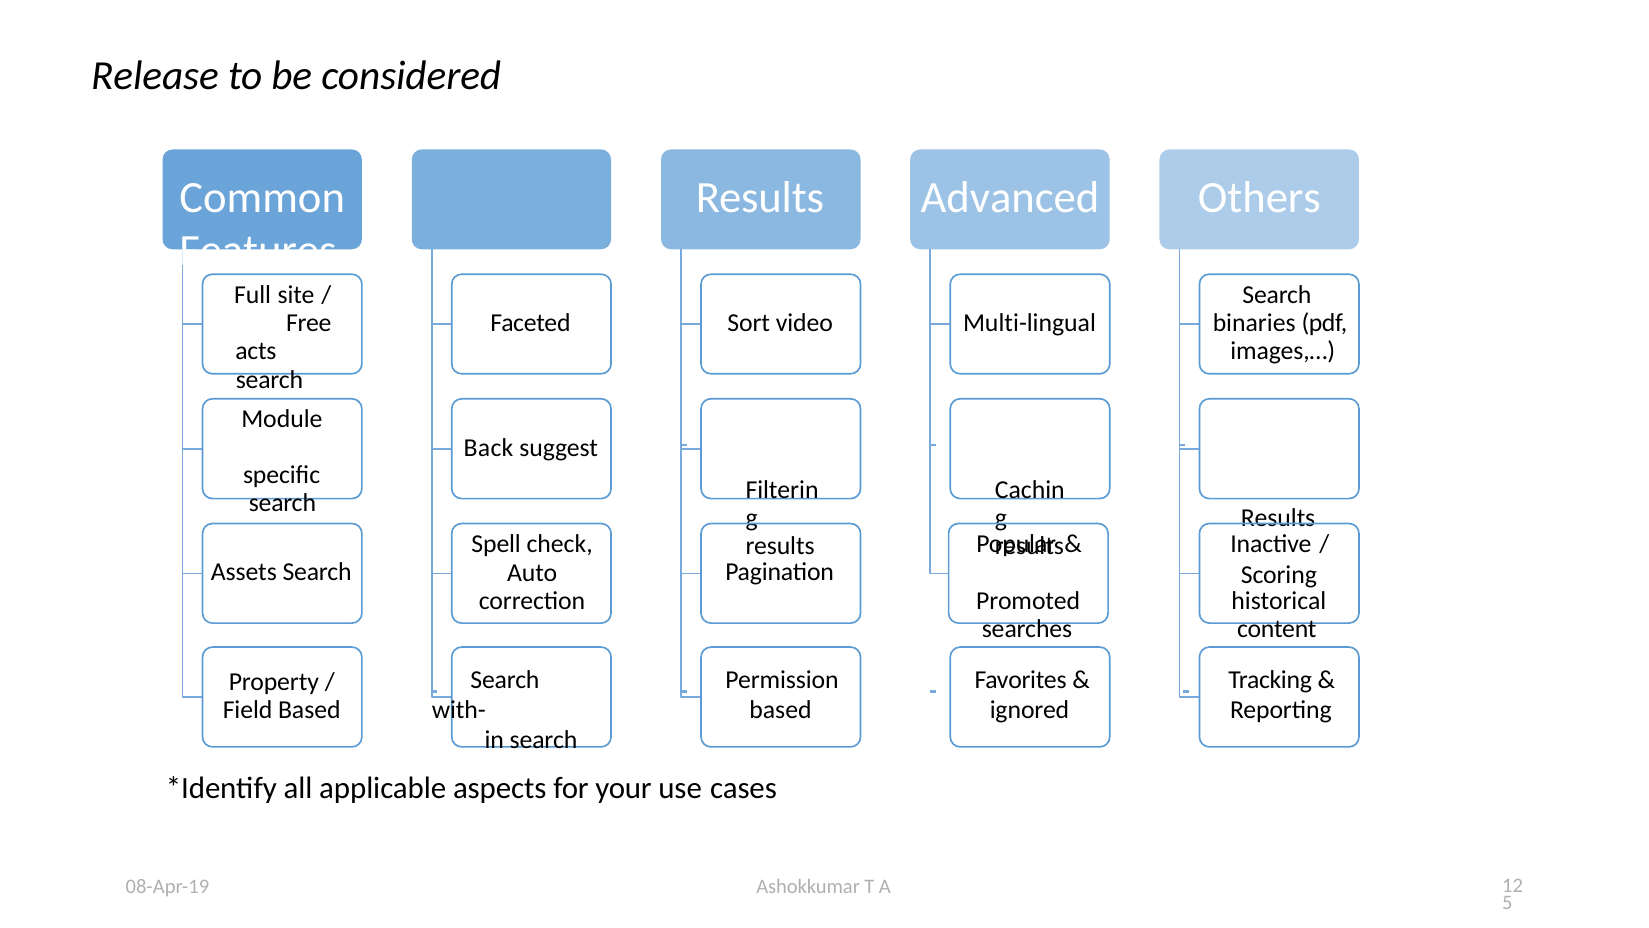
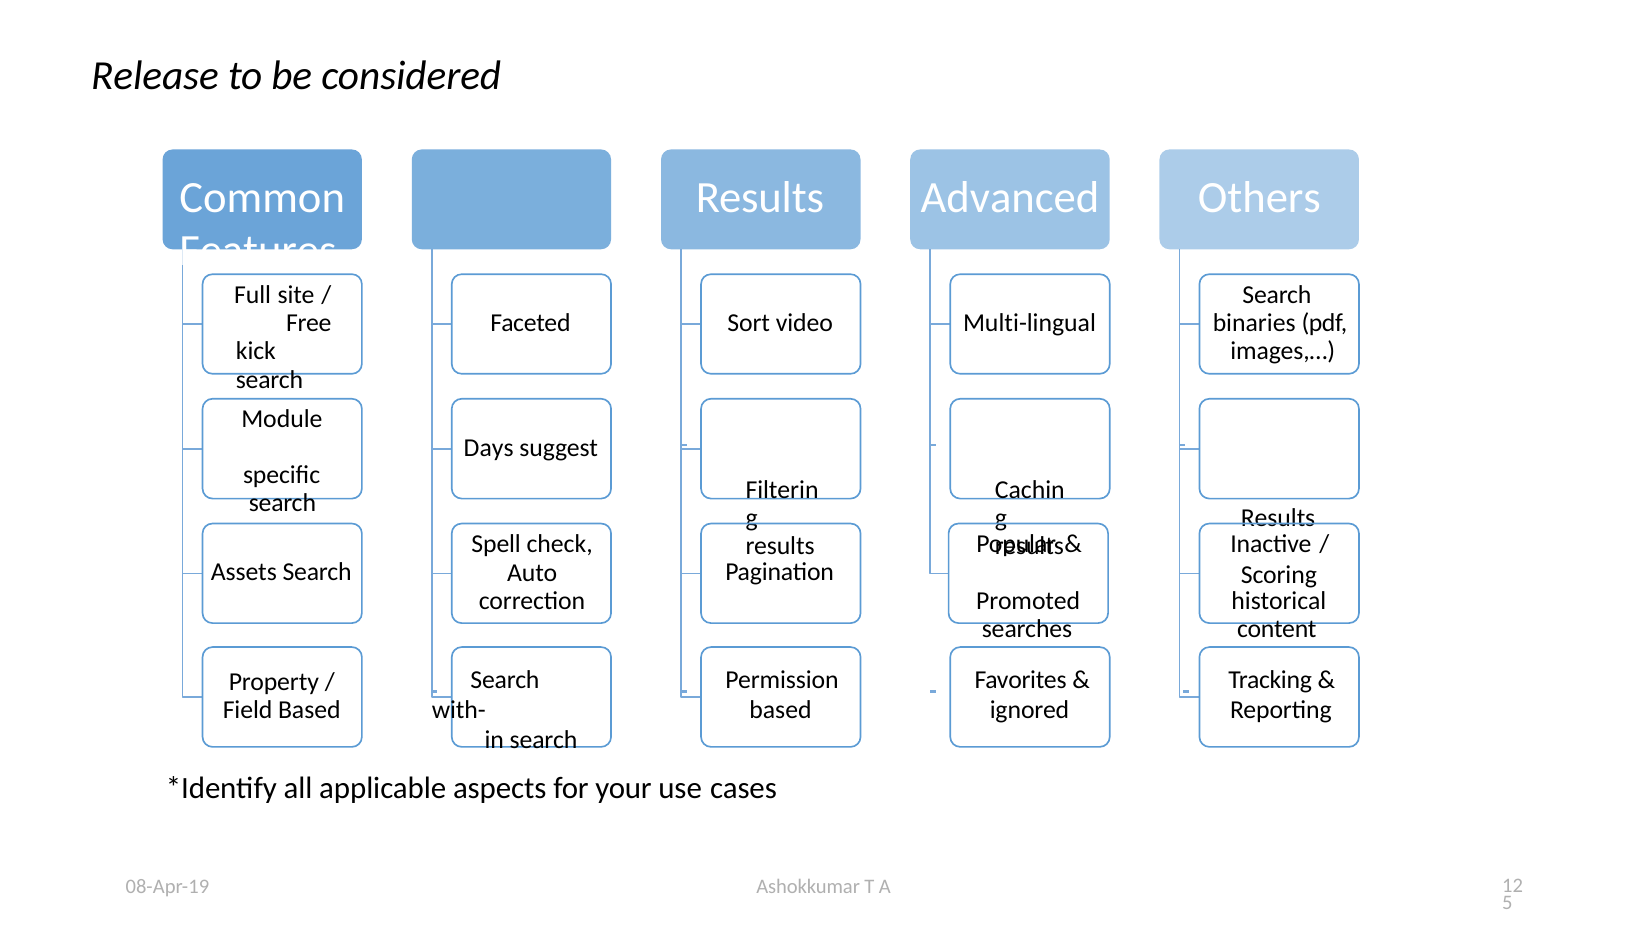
acts: acts -> kick (256, 351)
Back: Back -> Days (489, 447)
